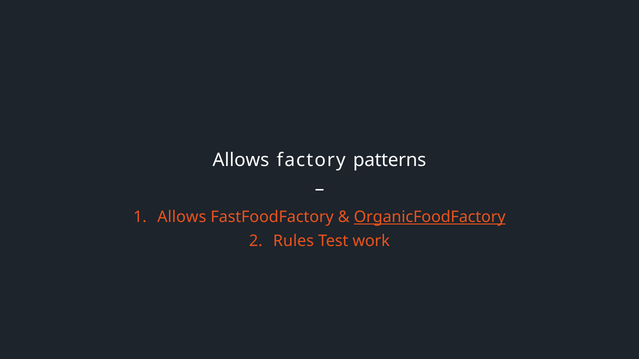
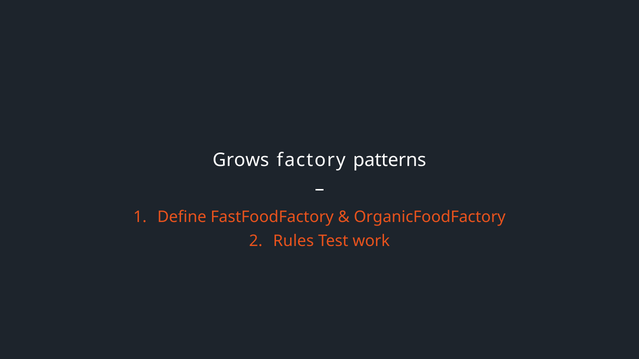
Allows: Allows -> Grows (241, 160)
Allows: Allows -> Define (182, 217)
OrganicFoodFactory underline: present -> none (430, 217)
